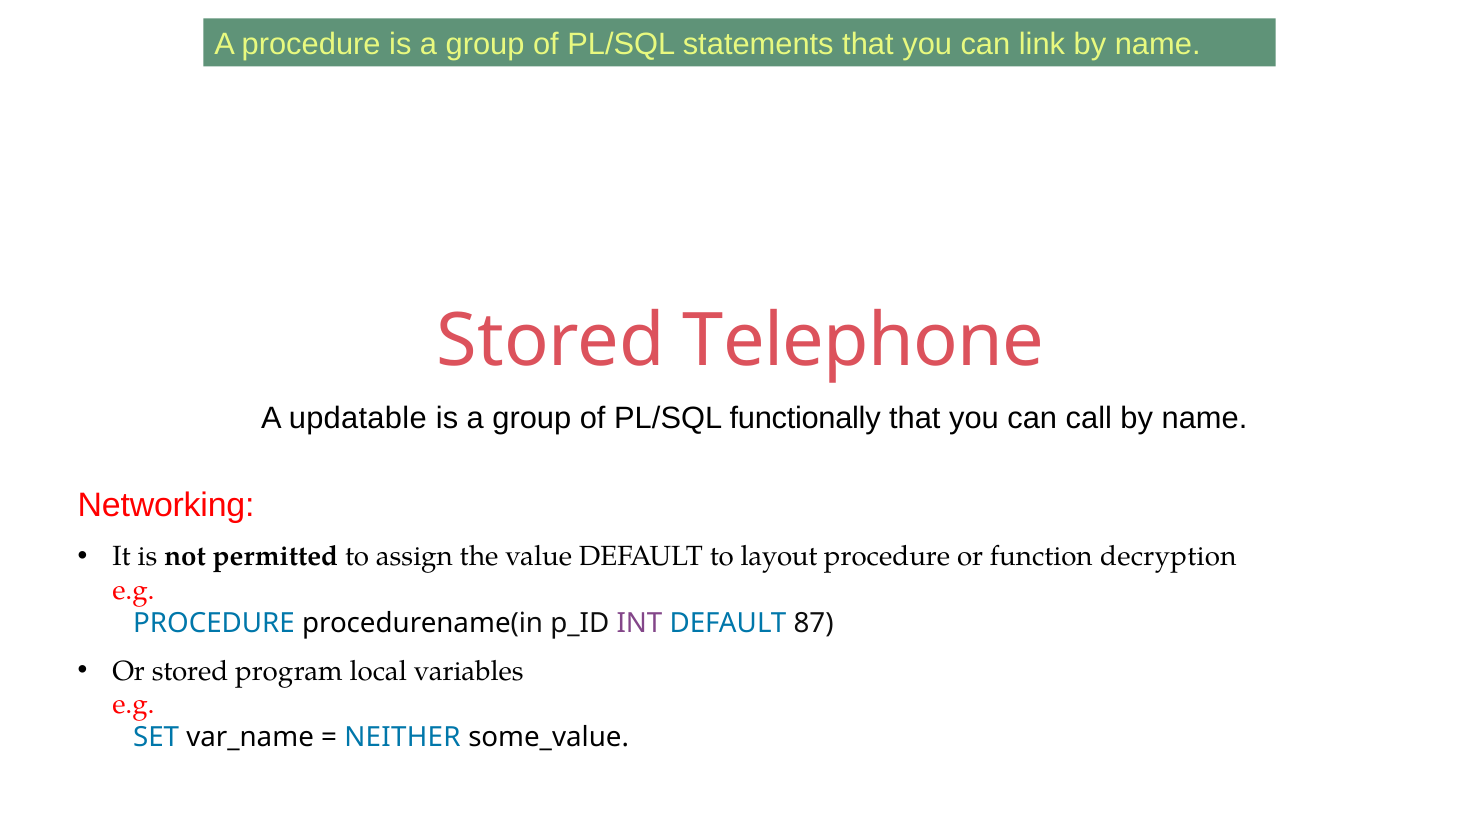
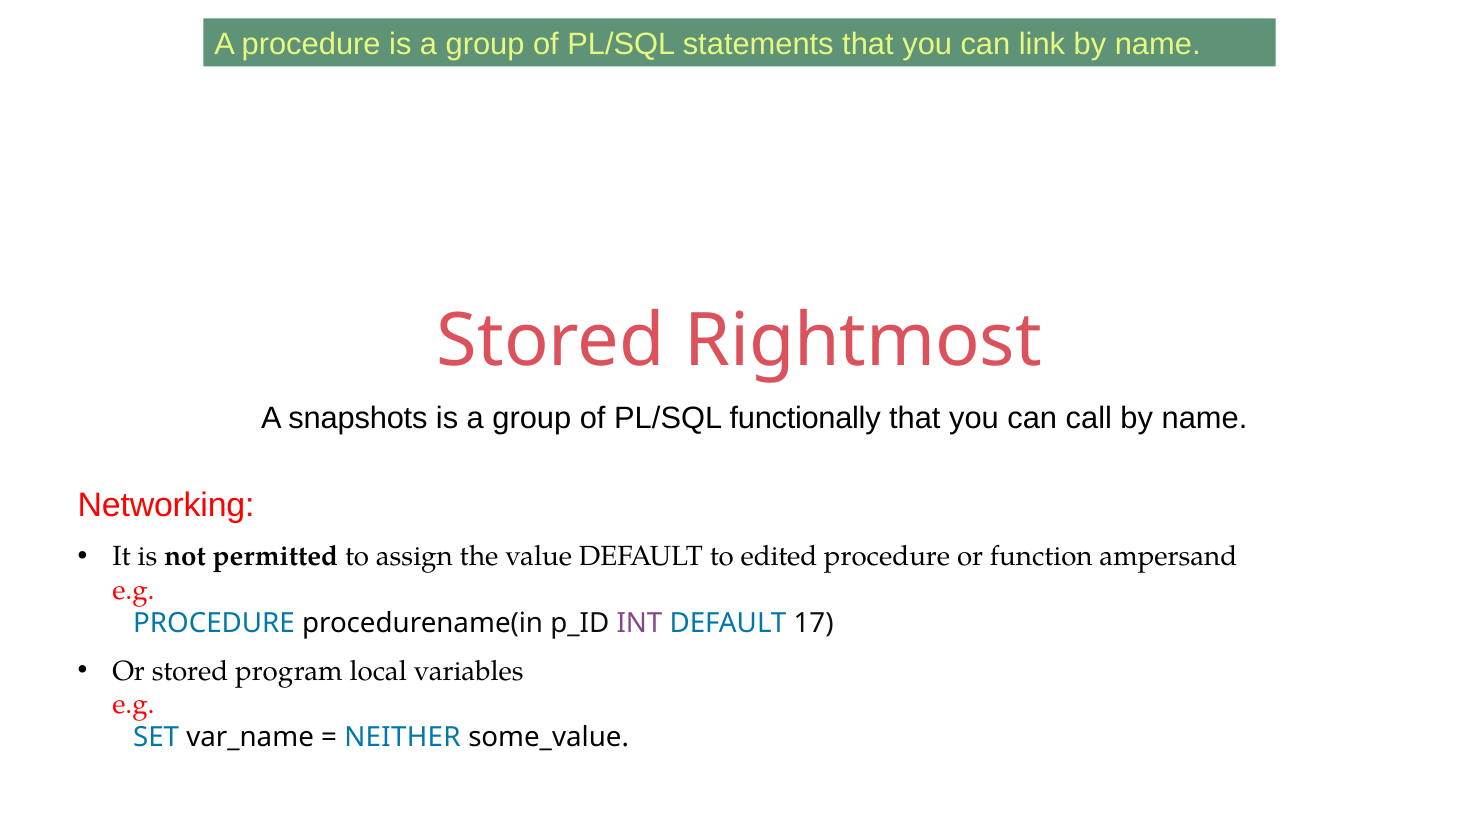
Telephone: Telephone -> Rightmost (863, 342)
updatable: updatable -> snapshots (358, 418)
layout: layout -> edited (779, 557)
decryption: decryption -> ampersand (1168, 557)
87: 87 -> 17 (814, 623)
